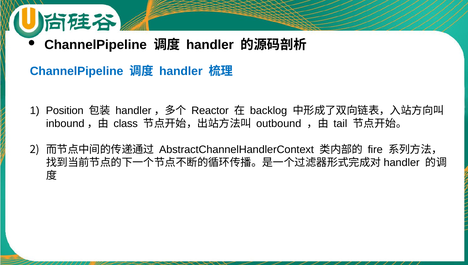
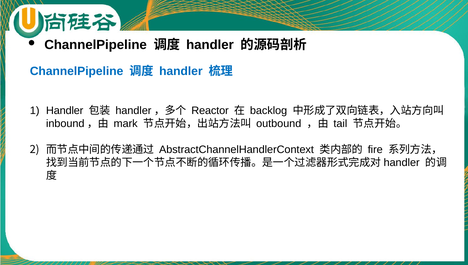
Position: Position -> Handler (65, 111)
class: class -> mark (126, 124)
